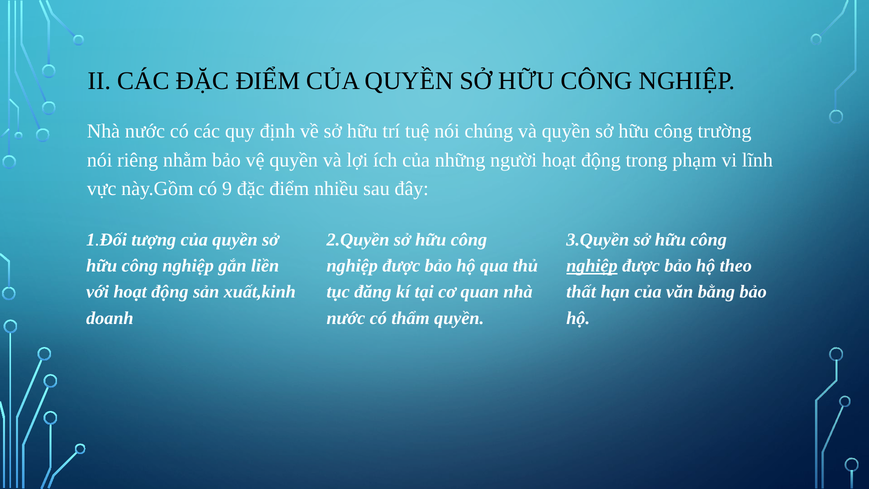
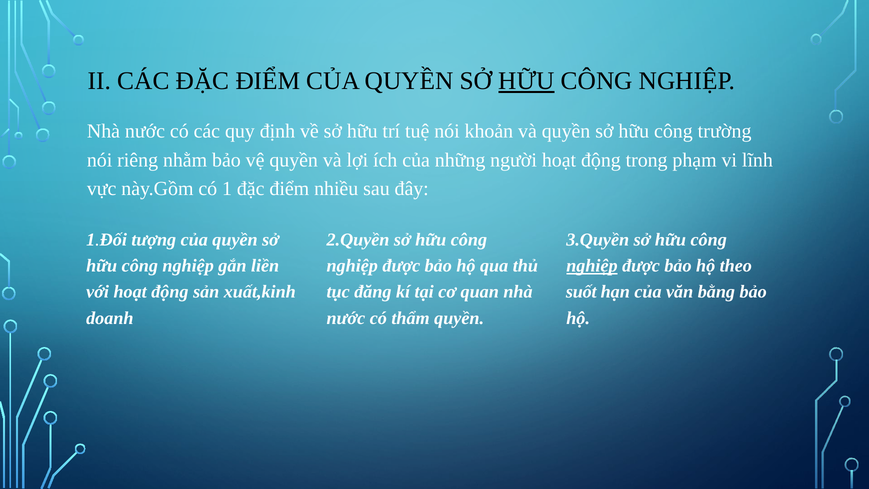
HỮU underline: none -> present (526, 81)
chúng: chúng -> khoản (489, 131)
9: 9 -> 1 (227, 189)
thất: thất -> suốt (581, 292)
